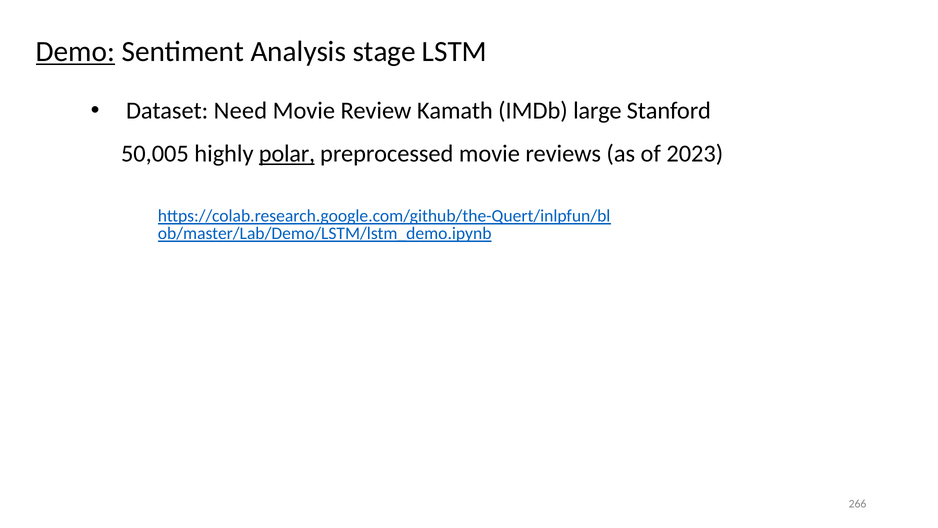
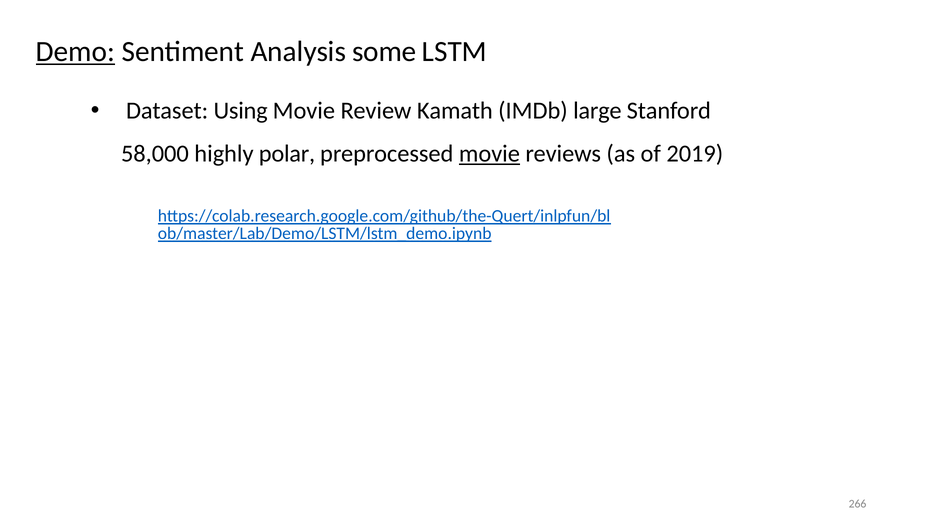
stage: stage -> some (384, 51)
Need: Need -> Using (241, 111)
50,005: 50,005 -> 58,000 (155, 153)
polar underline: present -> none (287, 153)
movie underline: none -> present (489, 153)
2023: 2023 -> 2019 (695, 153)
